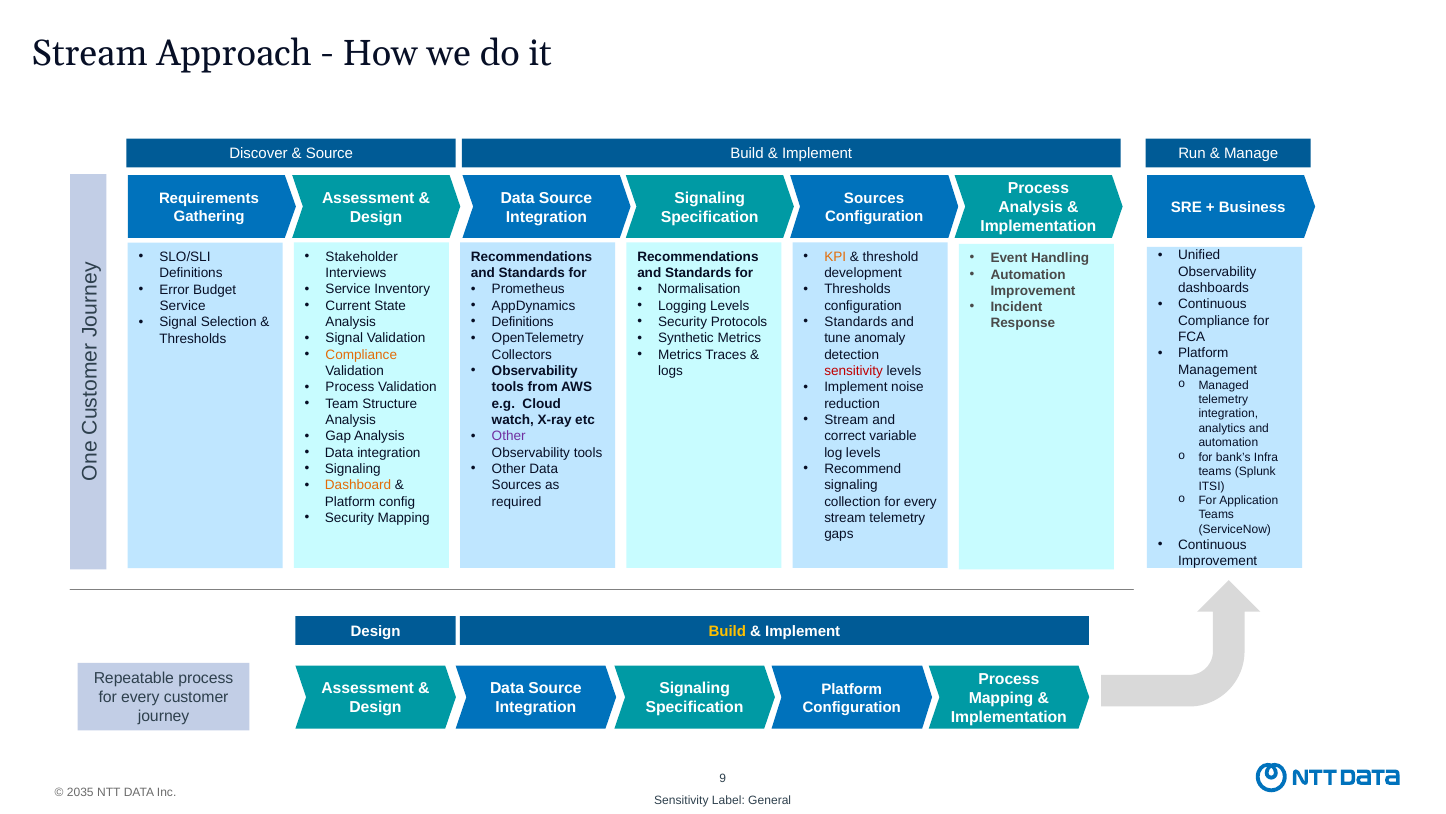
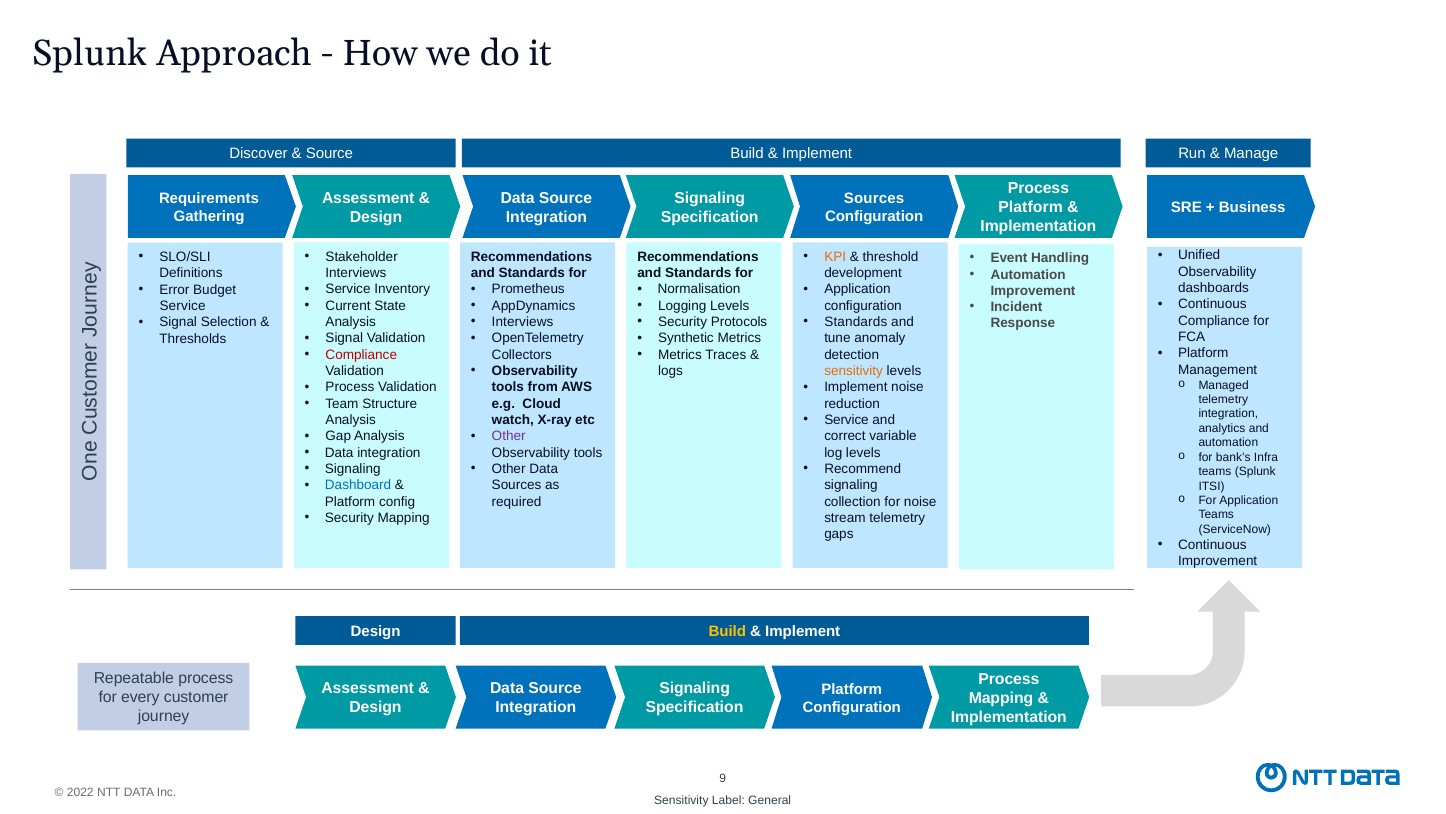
Stream: Stream -> Splunk (89, 53)
Analysis: Analysis -> Platform (1031, 207)
Thresholds: Thresholds -> Application (857, 289)
Definitions: Definitions -> Interviews (523, 322)
Compliance colour: orange -> red (361, 354)
sensitivity colour: red -> orange (854, 371)
Stream: Stream -> Service (847, 420)
Dashboard colour: orange -> blue (358, 485)
collection for every: every -> noise (920, 501)
2035: 2035 -> 2022 (80, 792)
